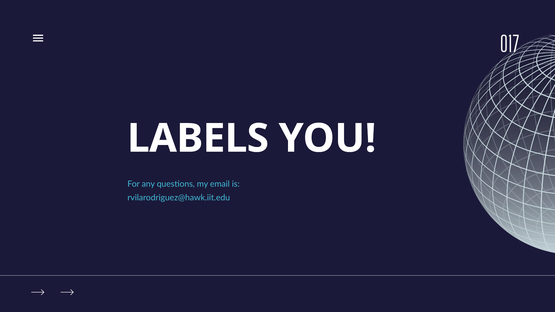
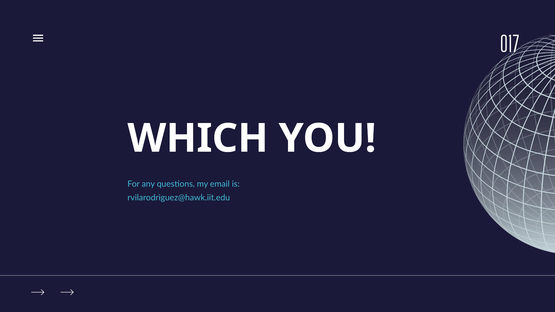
LABELS: LABELS -> WHICH (198, 139)
